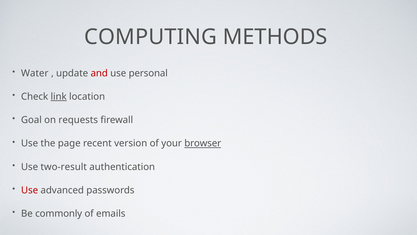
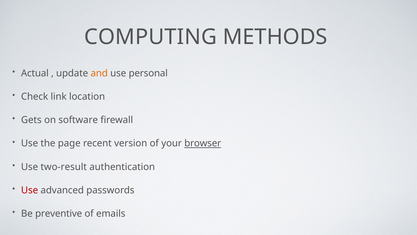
Water: Water -> Actual (35, 73)
and colour: red -> orange (99, 73)
link underline: present -> none (59, 96)
Goal: Goal -> Gets (31, 120)
requests: requests -> software (78, 120)
commonly: commonly -> preventive (59, 213)
